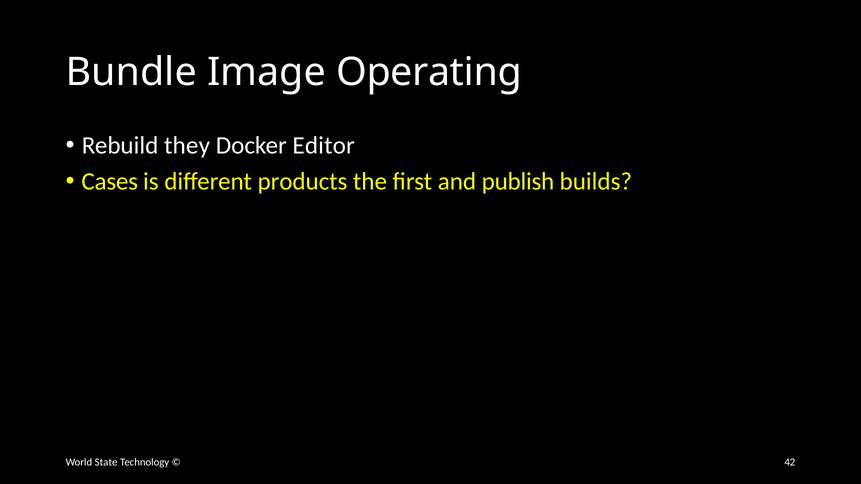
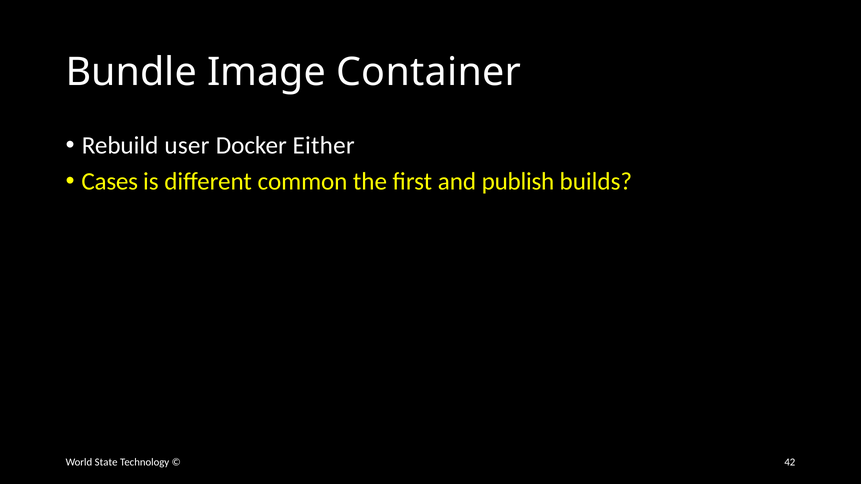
Operating: Operating -> Container (429, 72)
they: they -> user (187, 146)
Editor: Editor -> Either (324, 146)
products: products -> common (302, 182)
